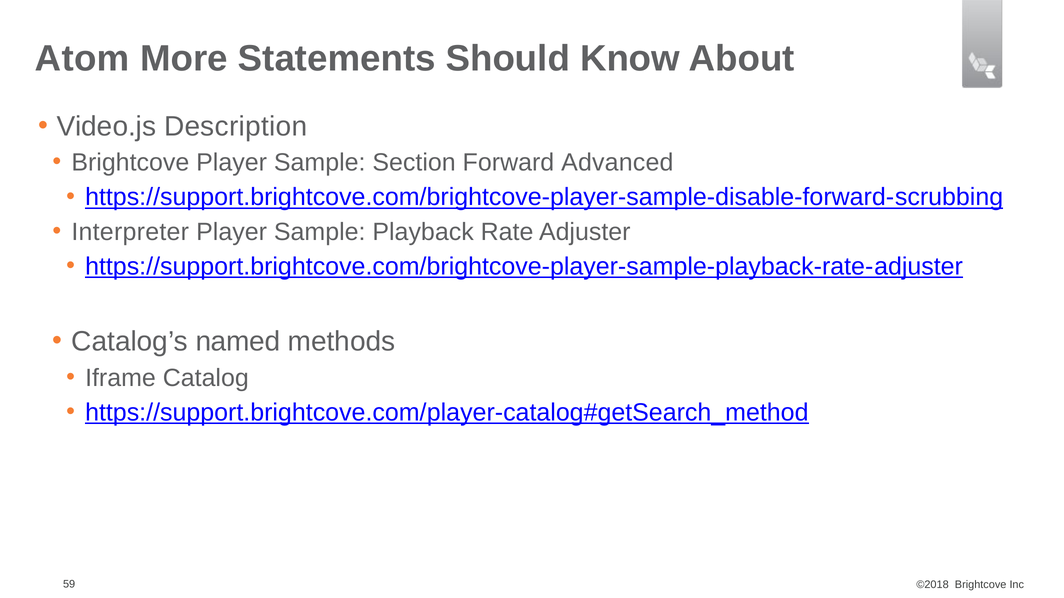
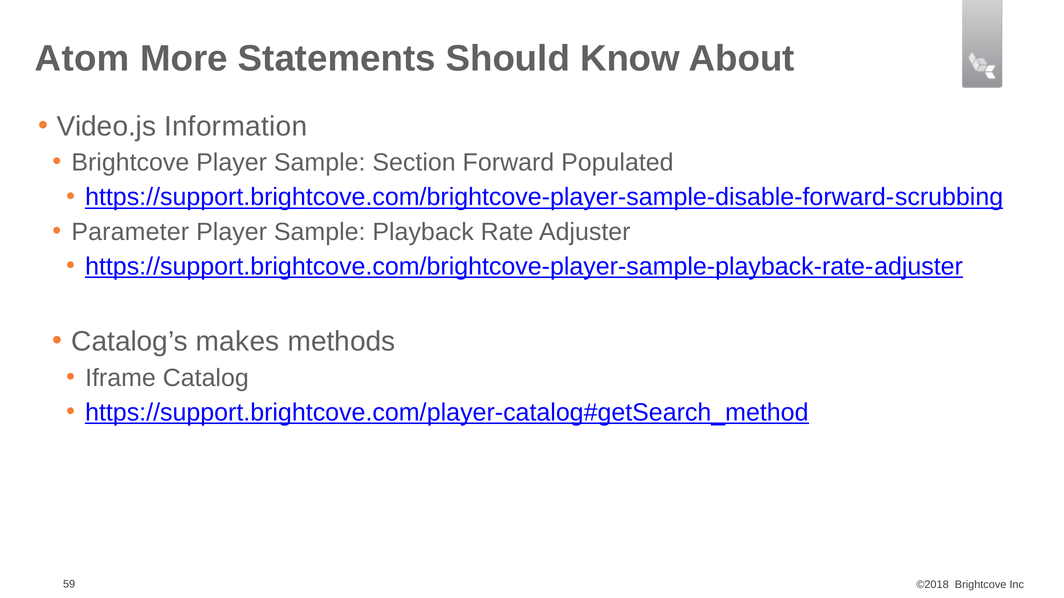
Description: Description -> Information (236, 126)
Advanced: Advanced -> Populated (617, 163)
Interpreter: Interpreter -> Parameter (130, 232)
named: named -> makes (238, 342)
